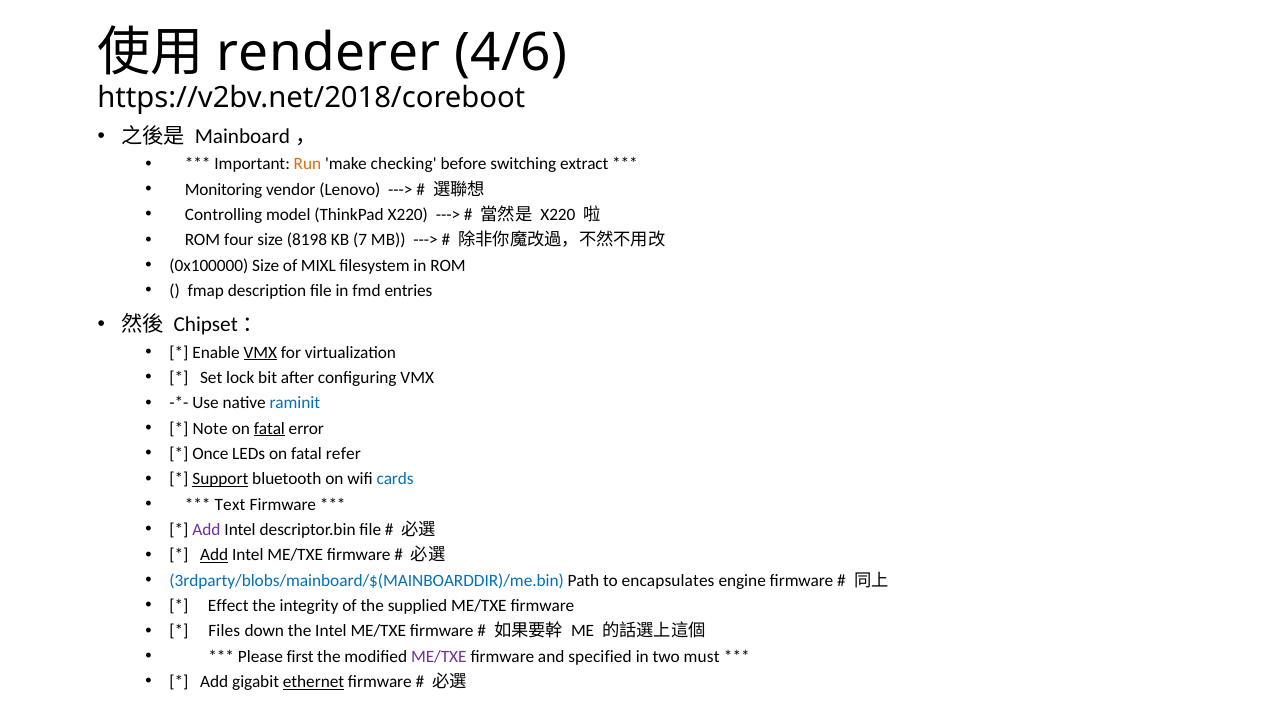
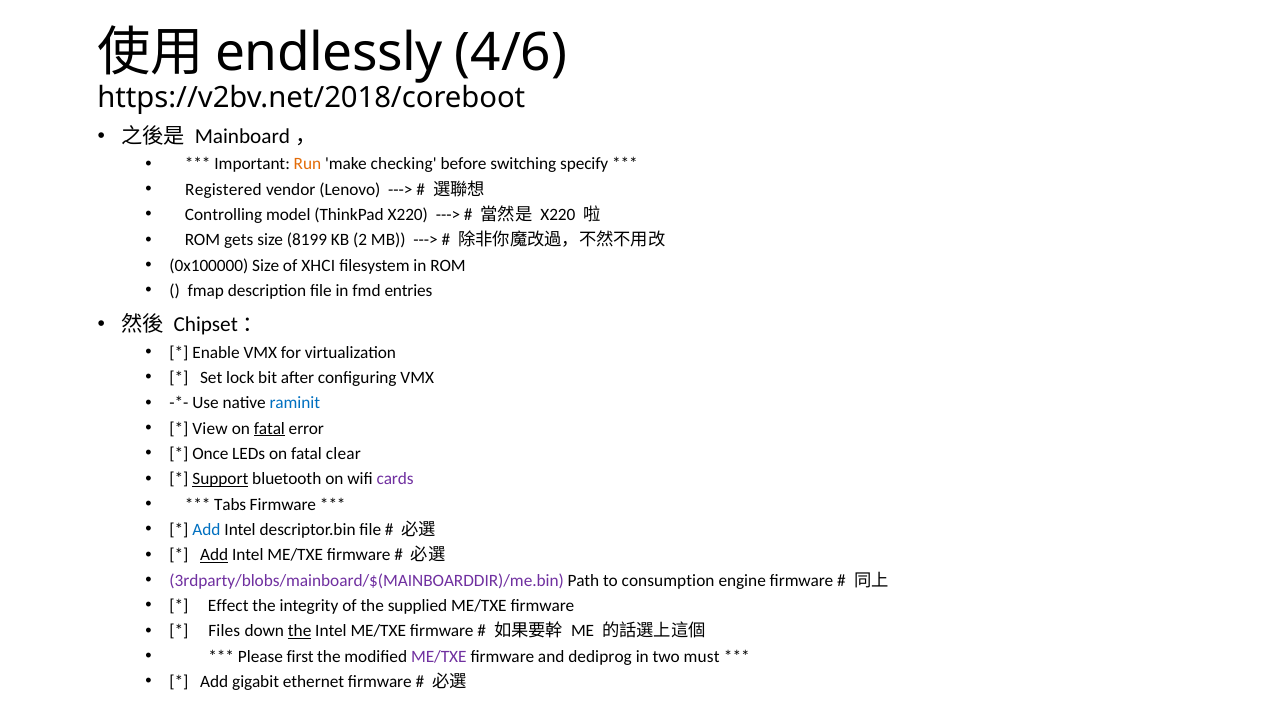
renderer: renderer -> endlessly (329, 53)
extract: extract -> specify (584, 164)
Monitoring: Monitoring -> Registered (223, 190)
four: four -> gets (239, 240)
8198: 8198 -> 8199 (307, 240)
7: 7 -> 2 (360, 240)
MIXL: MIXL -> XHCI (318, 266)
VMX underline: present -> none (260, 353)
Note: Note -> View (210, 429)
refer: refer -> clear (343, 454)
cards colour: blue -> purple (395, 479)
Text: Text -> Tabs (230, 505)
Add colour: purple -> blue (206, 530)
3rdparty/blobs/mainboard/$(MAINBOARDDIR)/me.bin colour: blue -> purple (367, 581)
encapsulates: encapsulates -> consumption (668, 581)
the underline: none -> present (300, 631)
specified: specified -> dediprog (600, 657)
ethernet underline: present -> none (314, 682)
